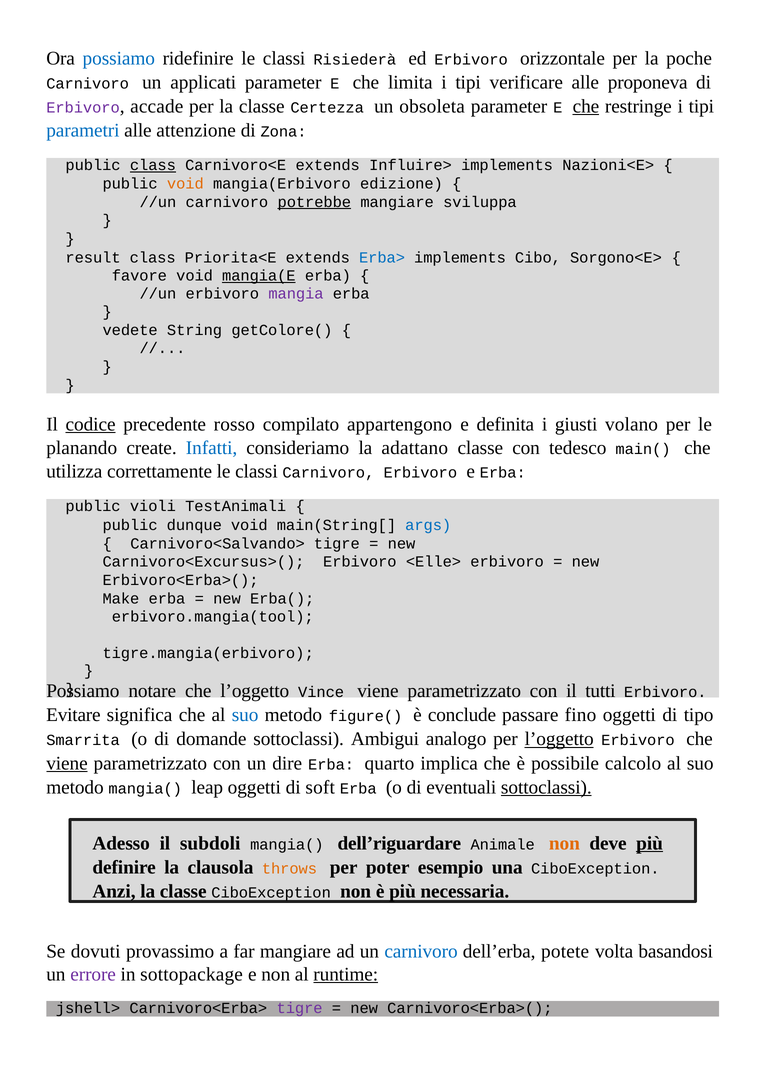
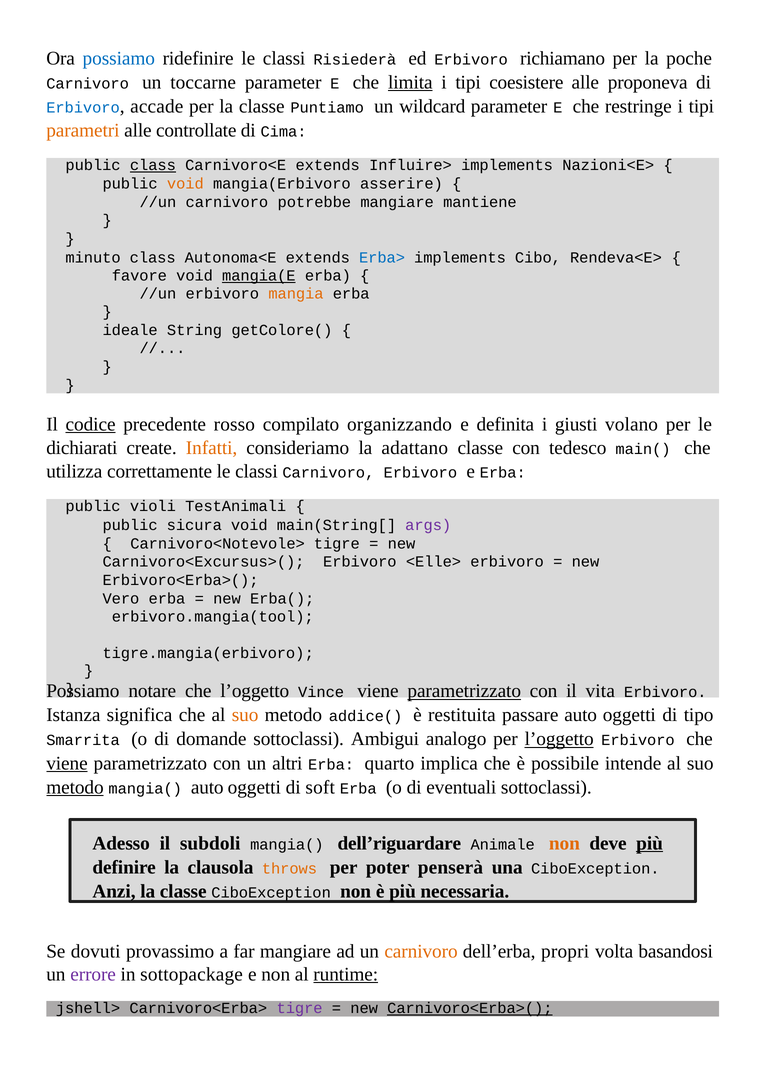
orizzontale: orizzontale -> richiamano (563, 58)
applicati: applicati -> toccarne (203, 82)
limita underline: none -> present (410, 82)
verificare: verificare -> coesistere (526, 82)
Erbivoro colour: purple -> blue (83, 108)
Certezza: Certezza -> Puntiamo (327, 108)
obsoleta: obsoleta -> wildcard (432, 106)
che underline: present -> none (586, 106)
parametri colour: blue -> orange (83, 130)
attenzione: attenzione -> controllate (196, 130)
Zona: Zona -> Cima (284, 132)
edizione: edizione -> asserire (401, 184)
potrebbe underline: present -> none (314, 202)
sviluppa: sviluppa -> mantiene (480, 202)
result: result -> minuto (93, 258)
Priorita<E: Priorita<E -> Autonoma<E (231, 258)
Sorgono<E>: Sorgono<E> -> Rendeva<E> (616, 258)
mangia colour: purple -> orange (296, 294)
vedete: vedete -> ideale (130, 330)
appartengono: appartengono -> organizzando (400, 424)
planando: planando -> dichiarati (82, 448)
Infatti colour: blue -> orange (212, 448)
dunque: dunque -> sicura (194, 526)
args colour: blue -> purple (428, 526)
Carnivoro<Salvando>: Carnivoro<Salvando> -> Carnivoro<Notevole> (218, 544)
Make: Make -> Vero (121, 599)
parametrizzato underline: none -> present (464, 691)
tutti: tutti -> vita (600, 691)
Evitare: Evitare -> Istanza (73, 715)
suo colour: blue -> orange (245, 715)
figure(: figure( -> addice( (366, 717)
conclude: conclude -> restituita (462, 715)
passare fino: fino -> auto (581, 715)
dire: dire -> altri (287, 764)
calcolo: calcolo -> intende (633, 764)
metodo underline: none -> present (75, 788)
mangia( leap: leap -> auto (207, 788)
sottoclassi underline: present -> none (546, 788)
esempio: esempio -> penserà (450, 868)
carnivoro colour: blue -> orange (421, 952)
potete: potete -> propri (565, 952)
Carnivoro<Erba>( underline: none -> present (470, 1009)
